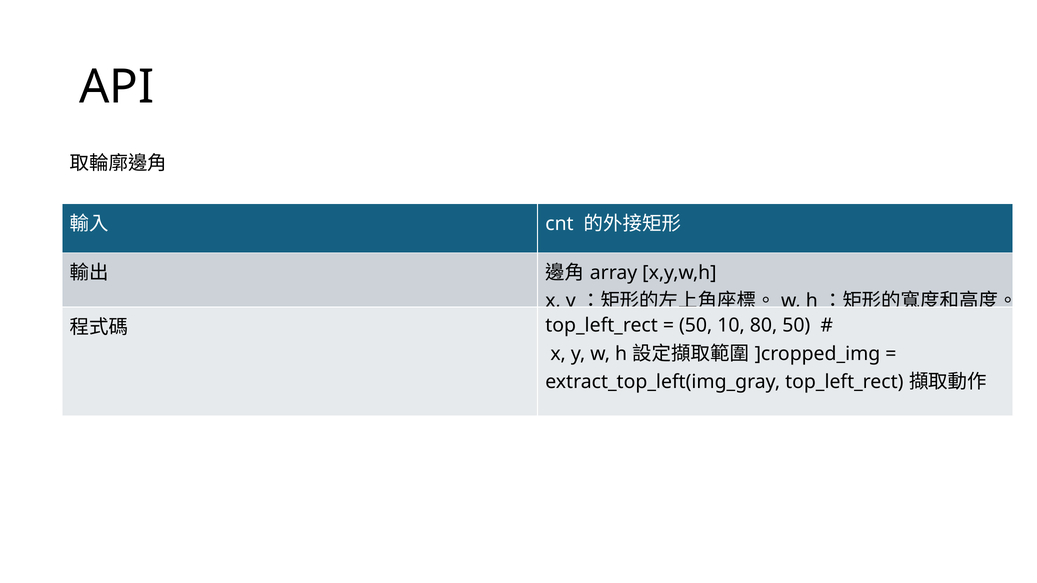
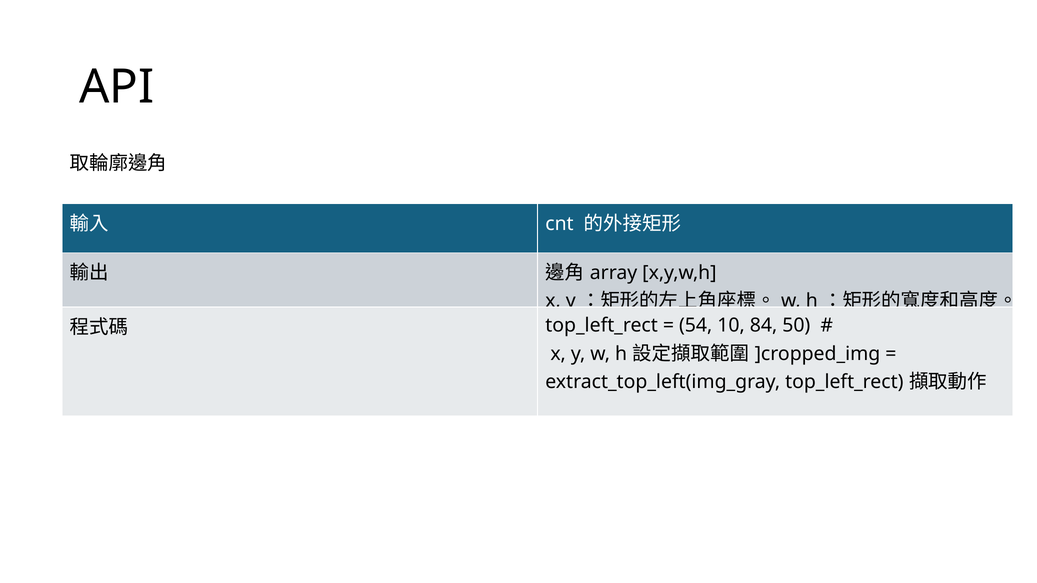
50: 50 -> 54 (696, 326)
80: 80 -> 84 (764, 326)
